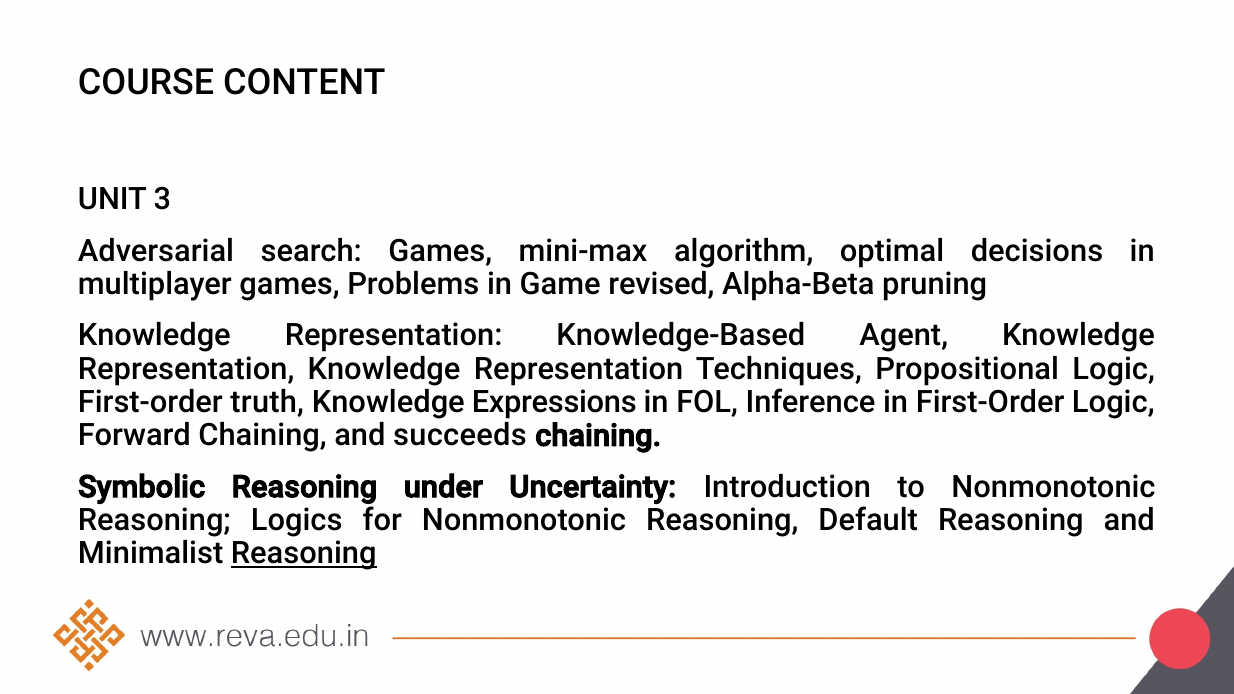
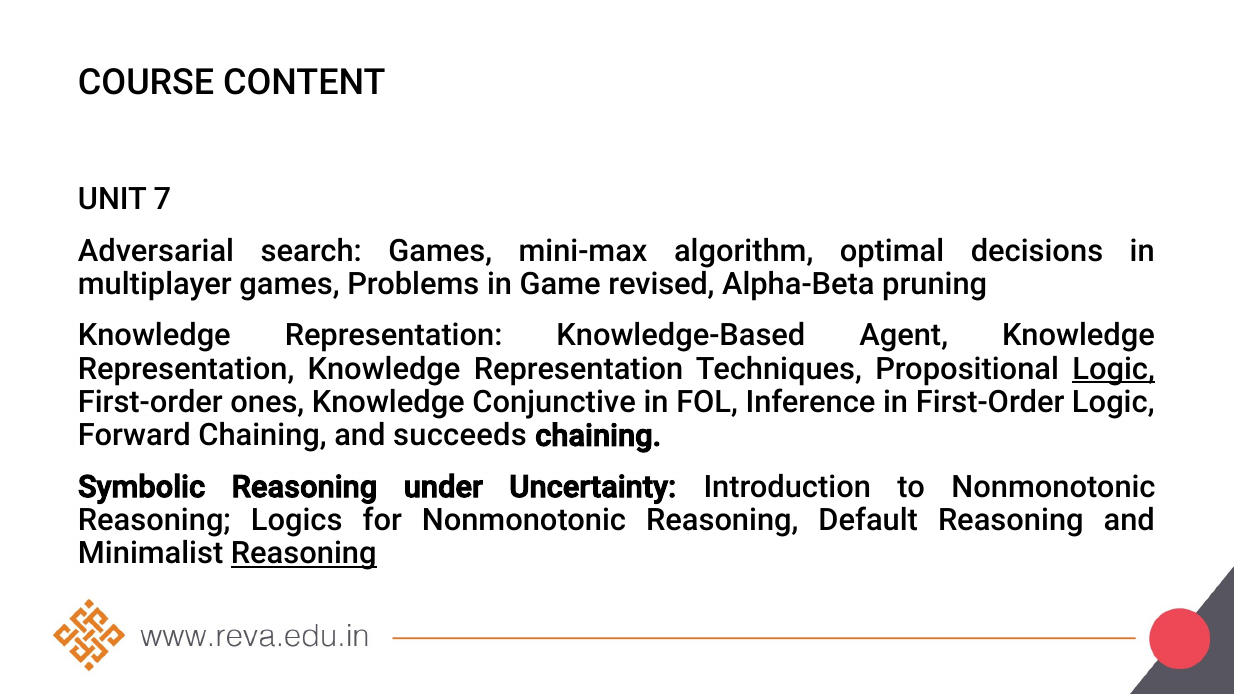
3: 3 -> 7 (162, 200)
Logic underline: none -> present (1114, 369)
truth: truth -> ones (267, 402)
Expressions: Expressions -> Conjunctive (554, 402)
